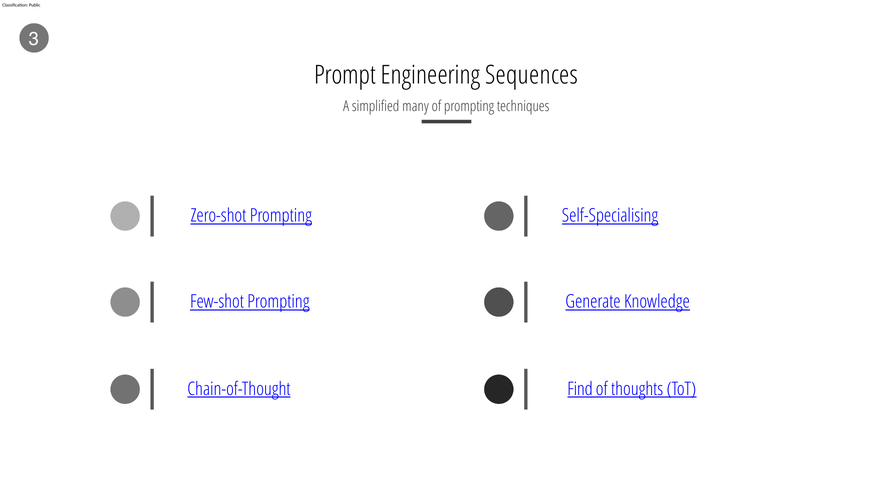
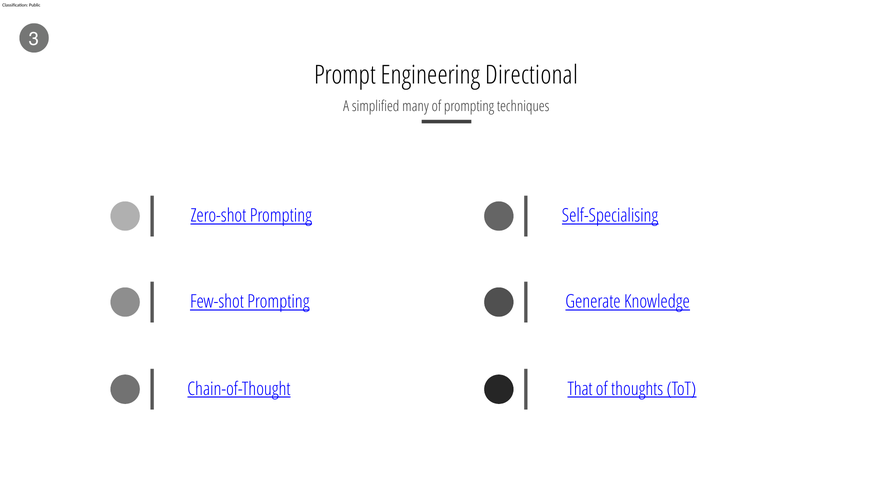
Sequences: Sequences -> Directional (532, 75)
Find: Find -> That (580, 389)
